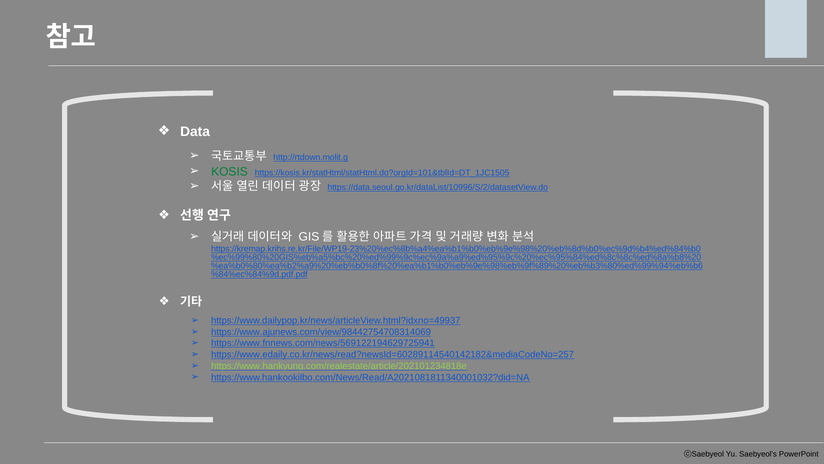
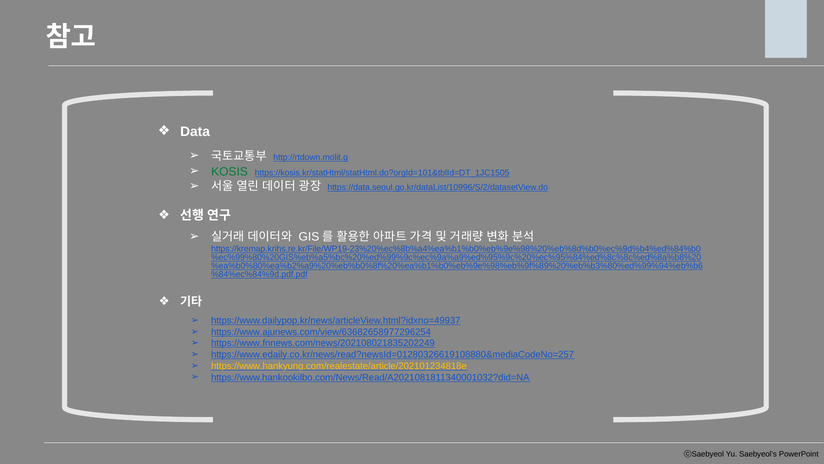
https://www.ajunews.com/view/98442754708314069: https://www.ajunews.com/view/98442754708314069 -> https://www.ajunews.com/view/63682658977296254 (321, 332)
https://www.fnnews.com/news/569122194629725941: https://www.fnnews.com/news/569122194629725941 -> https://www.fnnews.com/news/202108021835202249 (323, 343)
https://www.edaily.co.kr/news/read?newsId=60289114540142182&mediaCodeNo=257: https://www.edaily.co.kr/news/read?newsId=60289114540142182&mediaCodeNo=257 -> https://www.edaily.co.kr/news/read?newsId=01280326619108880&mediaCodeNo=257 (393, 354)
https://www.hankyung.com/realestate/article/202101234818e colour: light green -> yellow (339, 366)
